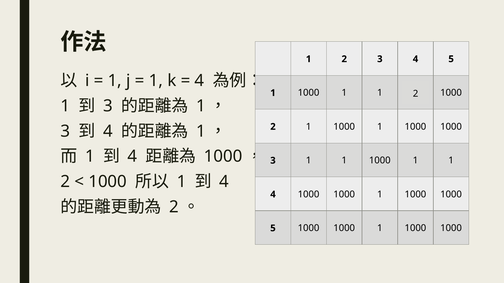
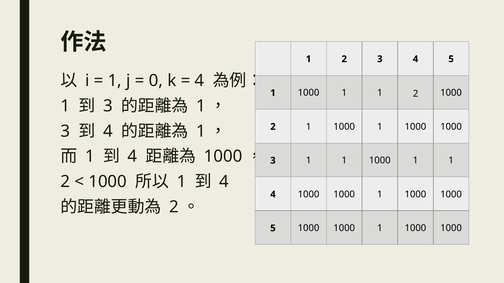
1: 1 -> 0 (156, 81)
